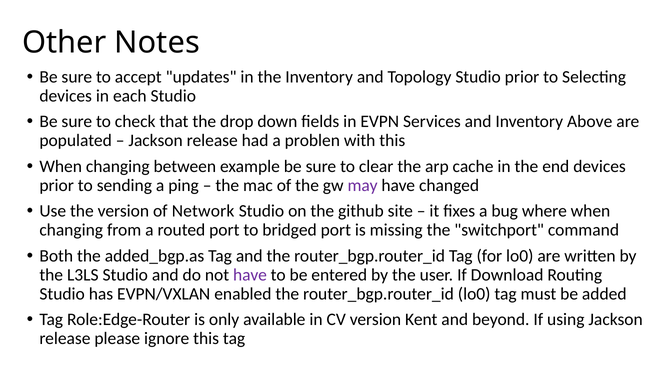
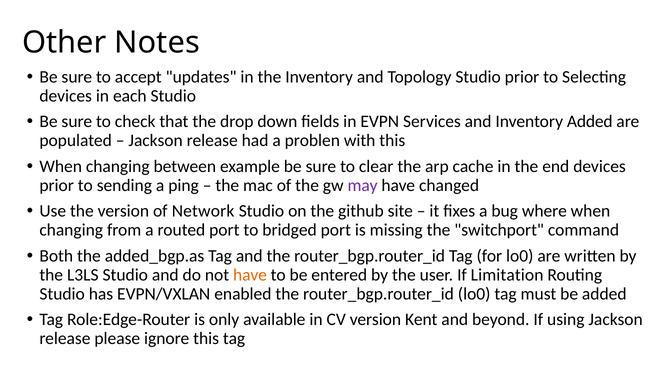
Inventory Above: Above -> Added (590, 122)
have colour: purple -> orange (250, 275)
Download: Download -> Limitation (507, 275)
